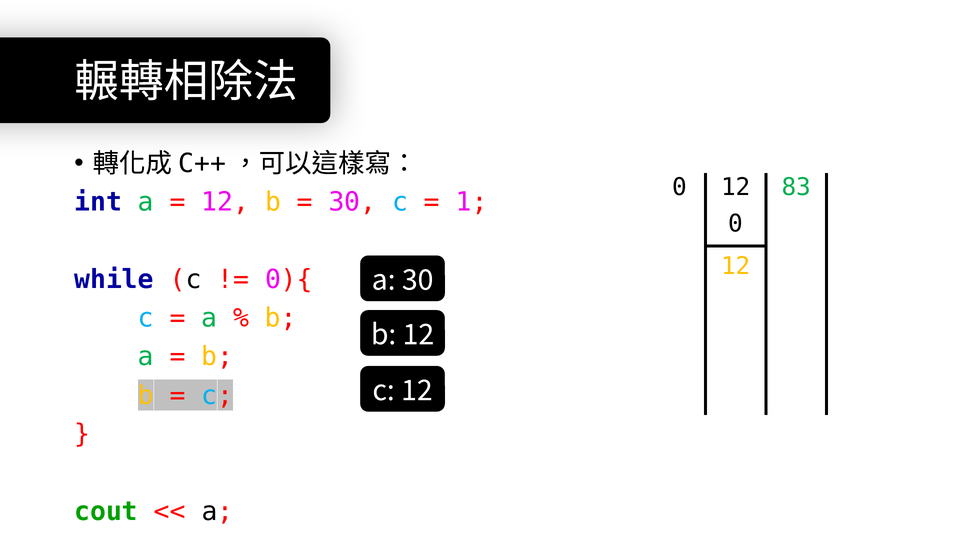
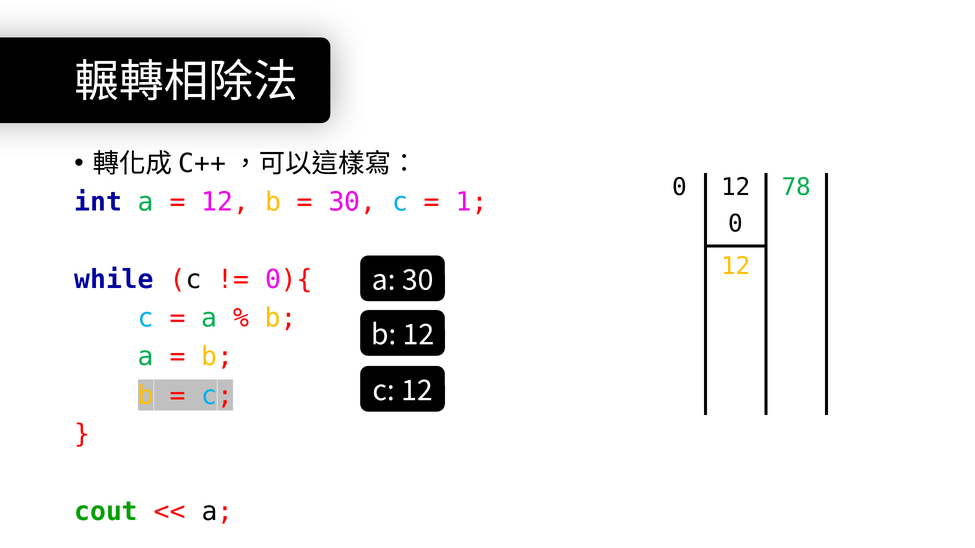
83: 83 -> 78 (796, 187)
